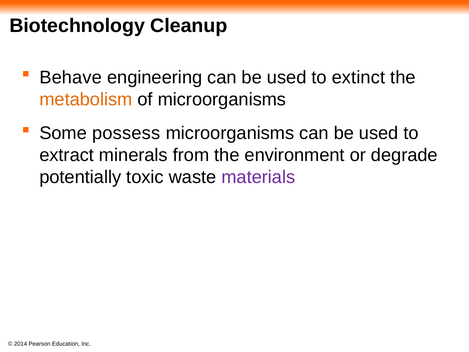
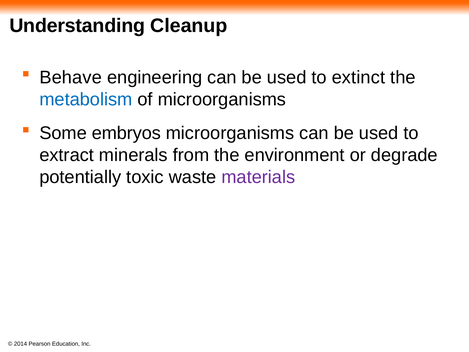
Biotechnology: Biotechnology -> Understanding (77, 26)
metabolism colour: orange -> blue (86, 99)
possess: possess -> embryos (126, 133)
